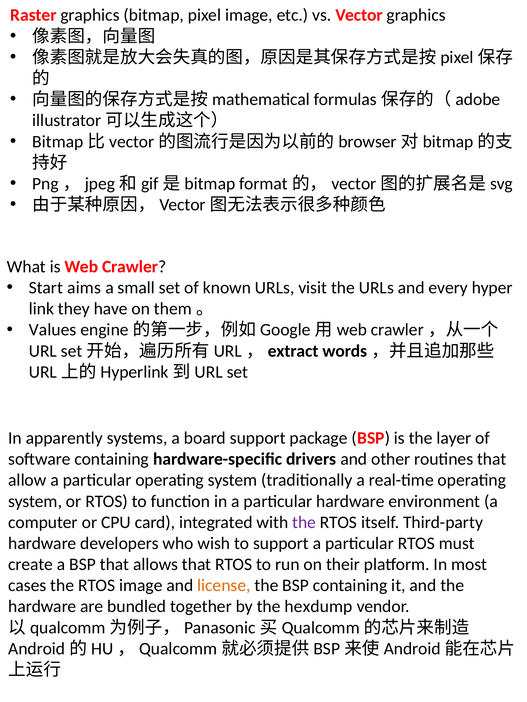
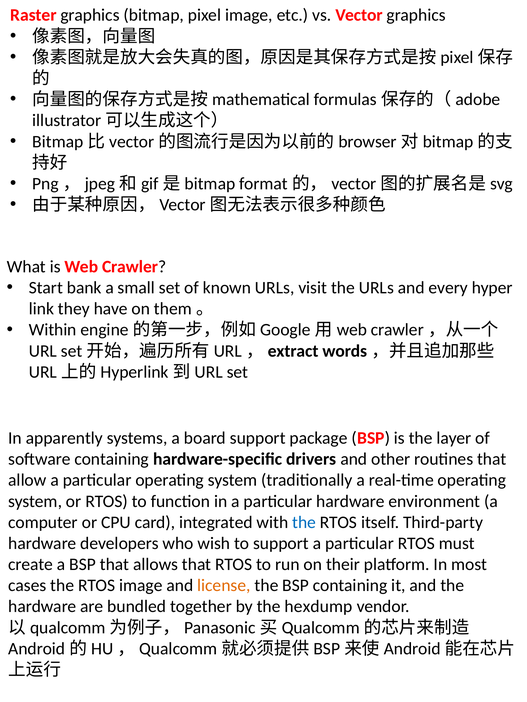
aims: aims -> bank (84, 288)
Values: Values -> Within (53, 330)
the colour: purple -> blue (304, 523)
